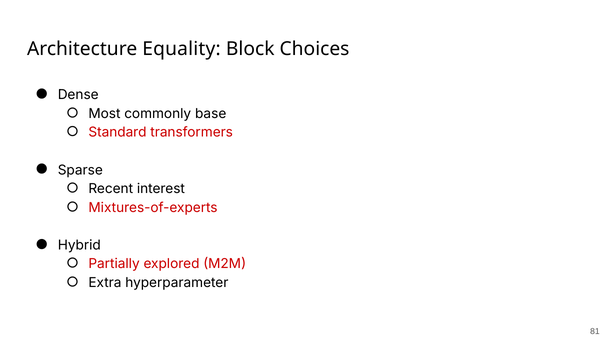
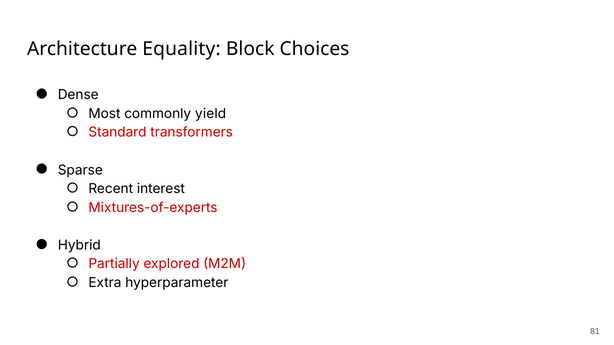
base: base -> yield (211, 114)
